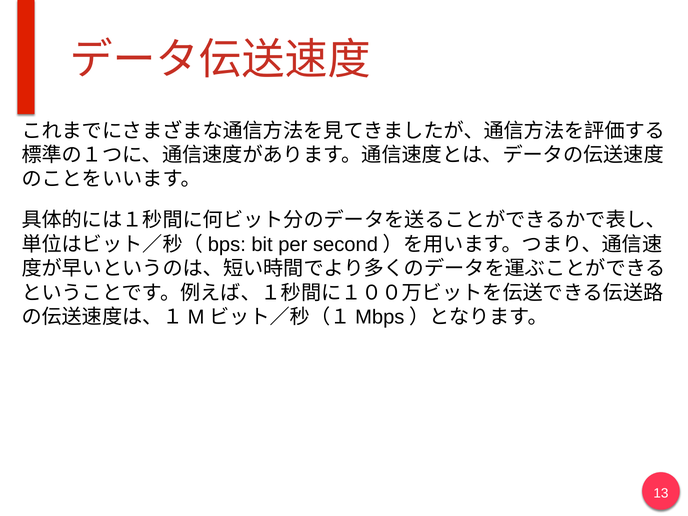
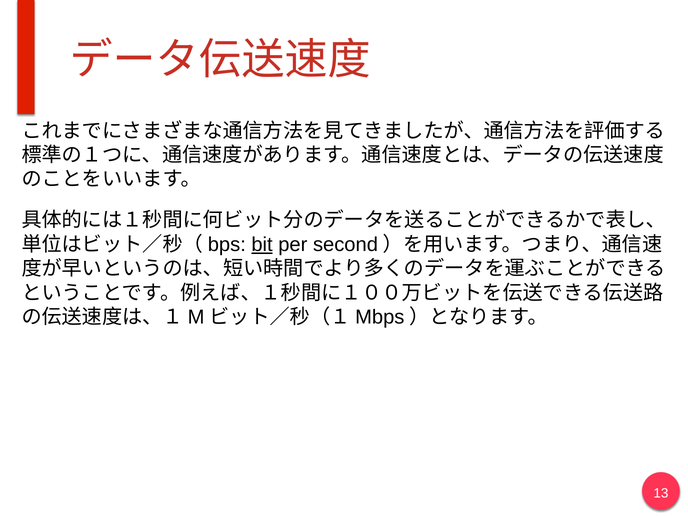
bit underline: none -> present (262, 245)
